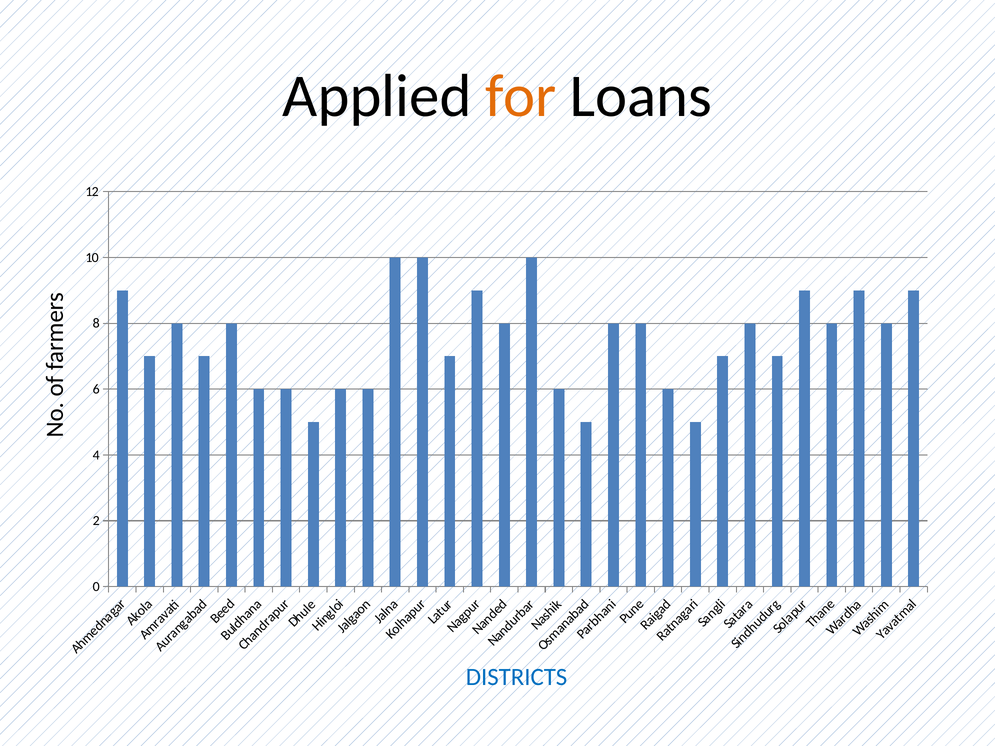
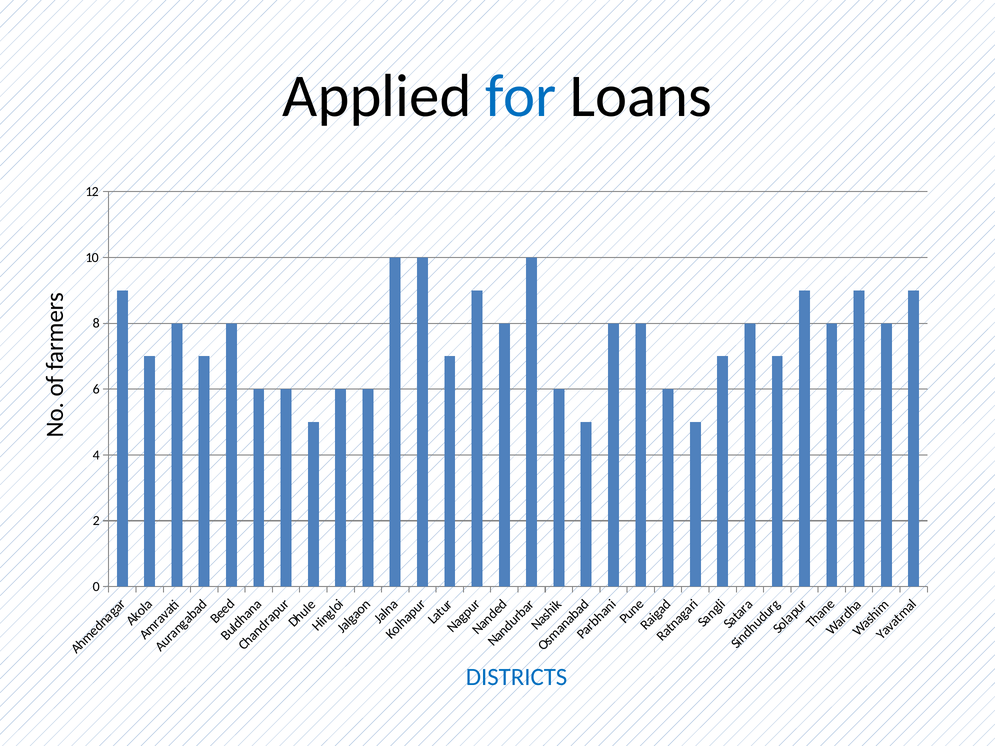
for colour: orange -> blue (521, 96)
